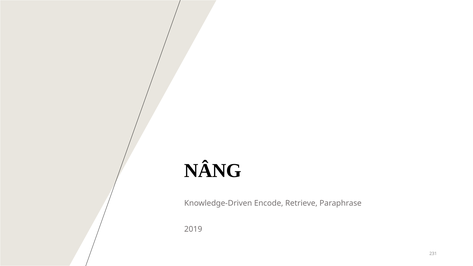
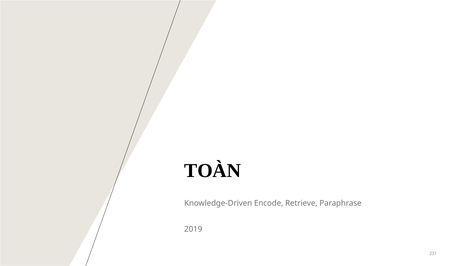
NÂNG: NÂNG -> TOÀN (213, 171)
